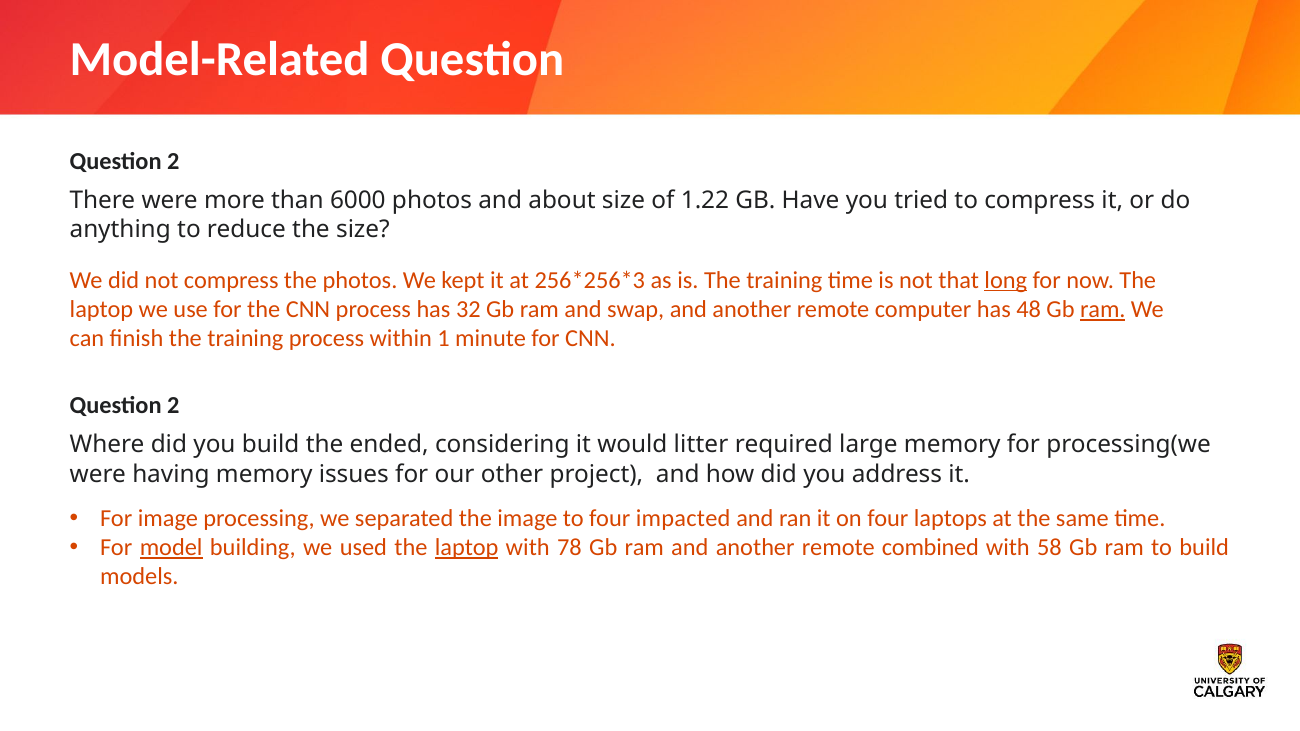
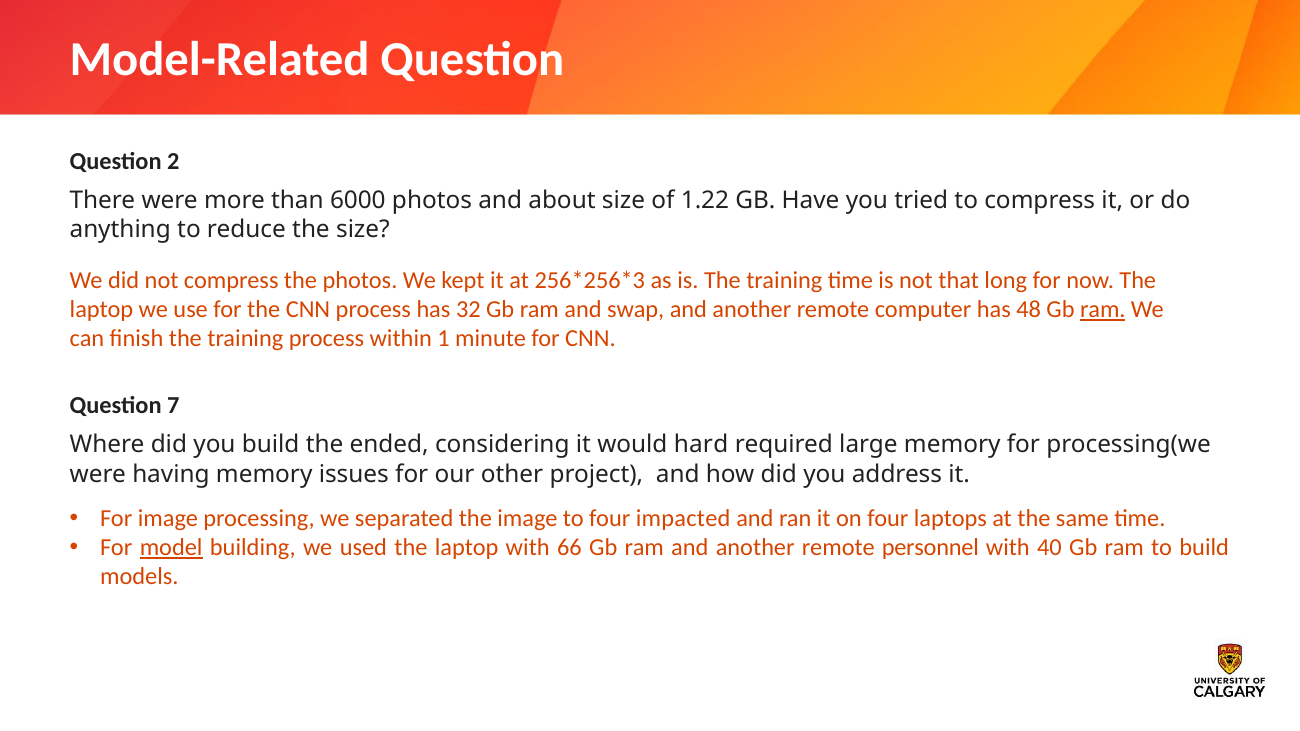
long underline: present -> none (1006, 280)
2: 2 -> 7 (173, 406)
litter: litter -> hard (701, 445)
laptop underline: present -> none (467, 548)
78: 78 -> 66 (569, 548)
combined: combined -> personnel (930, 548)
58: 58 -> 40 (1049, 548)
